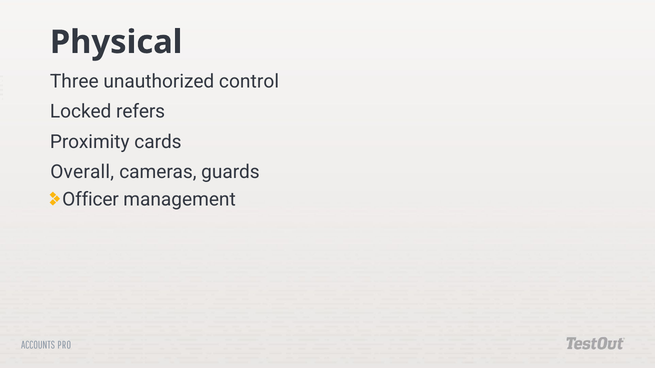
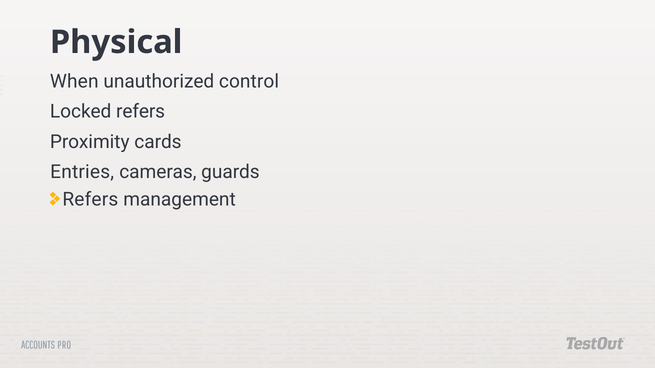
Three: Three -> When (74, 81)
Overall: Overall -> Entries (82, 172)
Officer: Officer -> Refers (90, 200)
